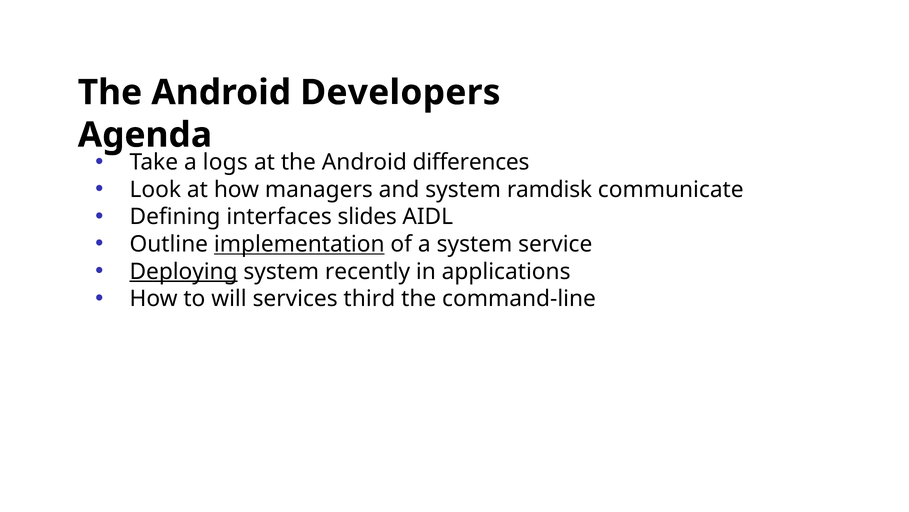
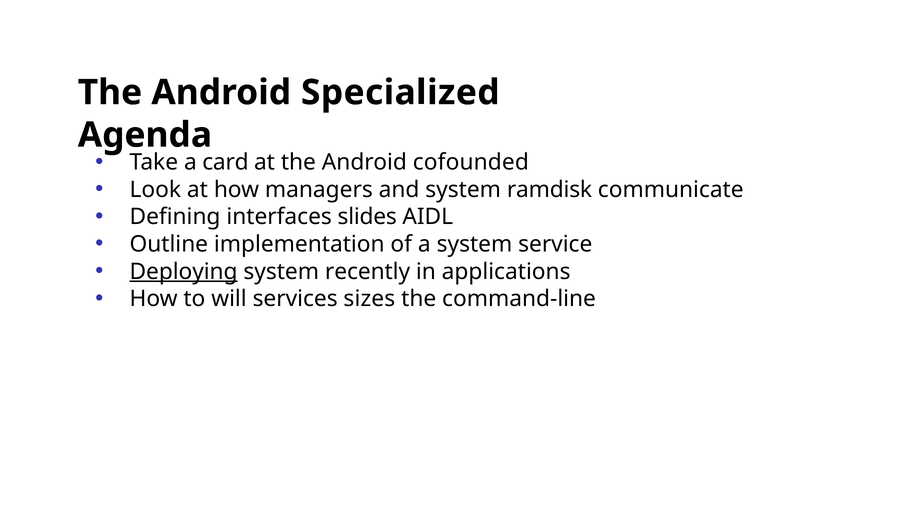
Developers: Developers -> Specialized (400, 92)
logs: logs -> card (225, 162)
differences: differences -> cofounded (471, 162)
implementation underline: present -> none (299, 244)
third: third -> sizes (369, 298)
